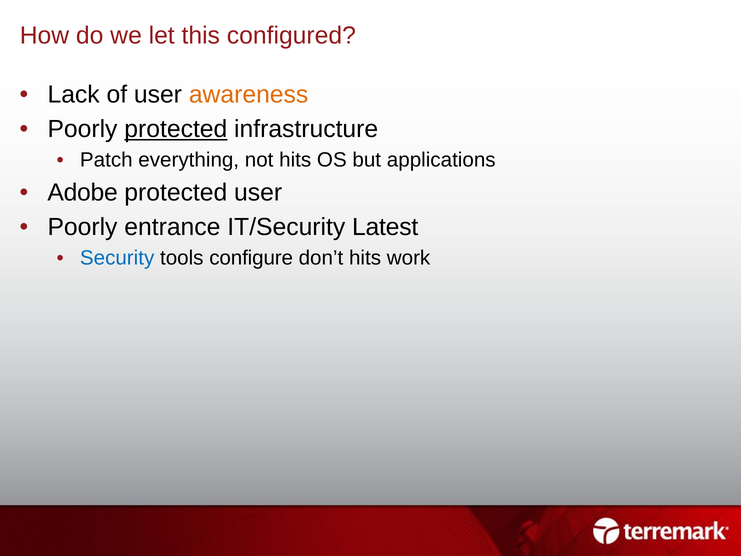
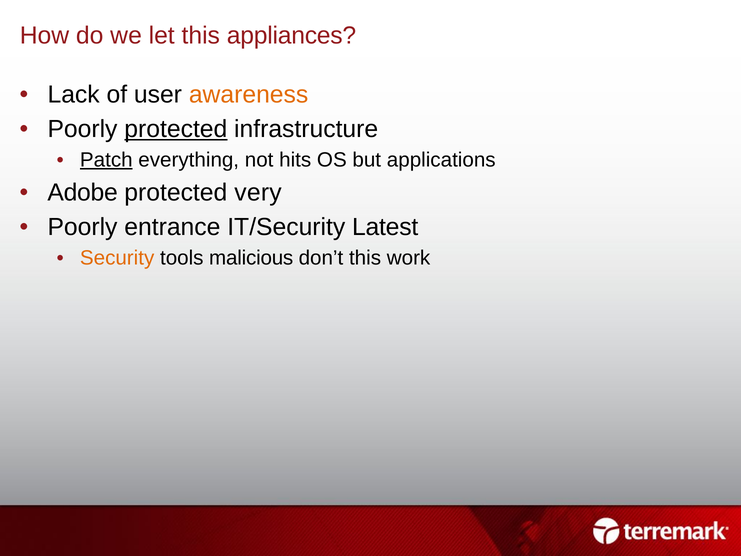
configured: configured -> appliances (292, 36)
Patch underline: none -> present (106, 160)
protected user: user -> very (258, 192)
Security colour: blue -> orange (117, 258)
configure: configure -> malicious (251, 258)
don’t hits: hits -> this (365, 258)
